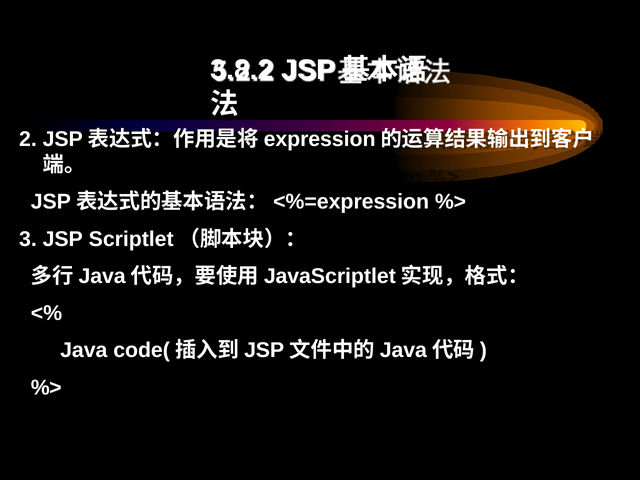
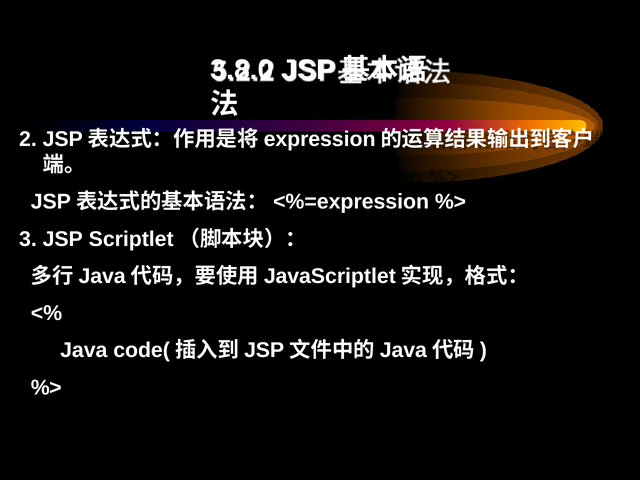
3.8.2: 3.8.2 -> 3.8.0 (242, 70)
